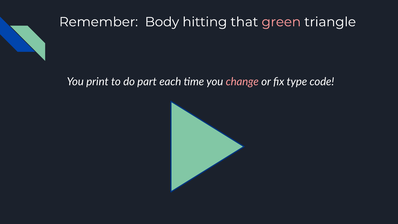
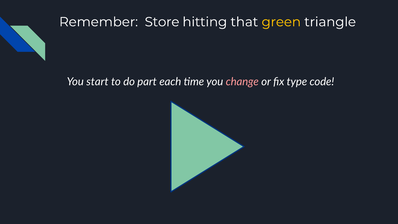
Body: Body -> Store (162, 22)
green colour: pink -> yellow (281, 22)
print: print -> start (97, 82)
